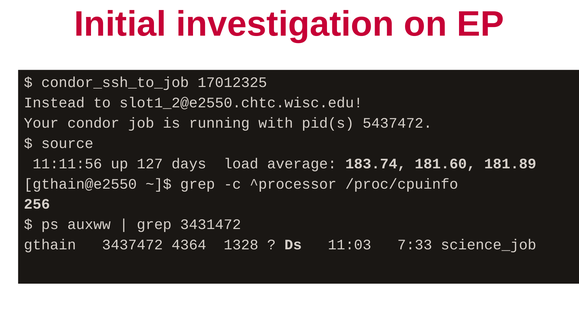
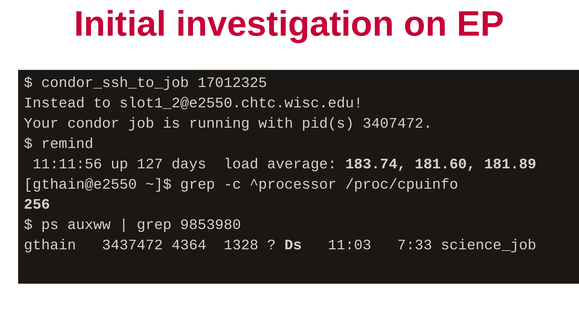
5437472: 5437472 -> 3407472 (397, 123)
source: source -> remind (67, 143)
3431472: 3431472 -> 9853980 (211, 224)
